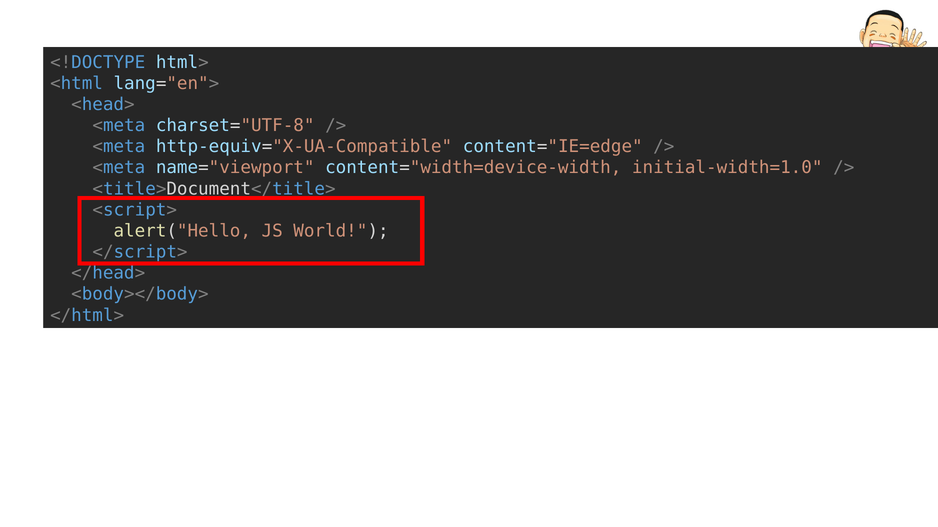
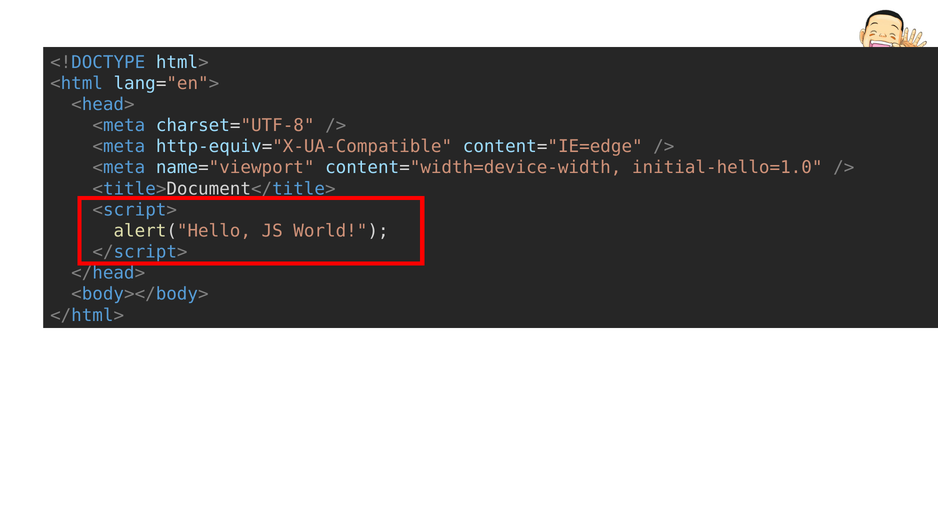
initial-width=1.0: initial-width=1.0 -> initial-hello=1.0 (727, 168)
